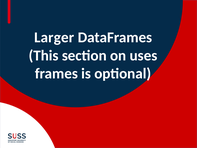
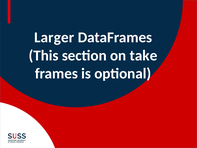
uses: uses -> take (143, 55)
